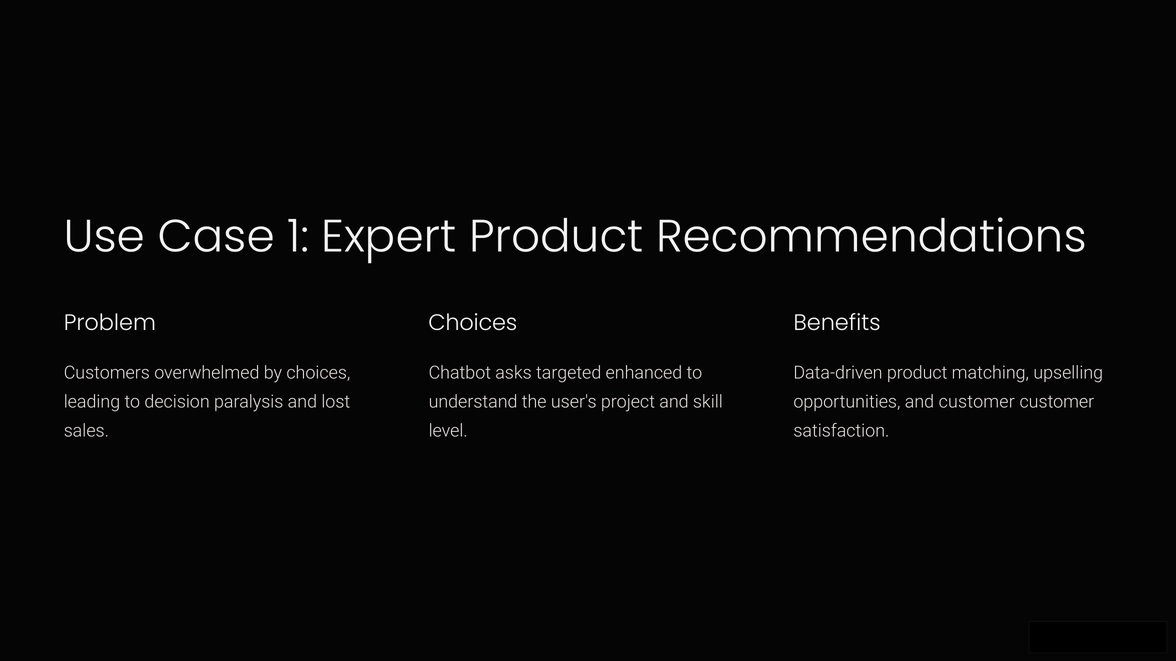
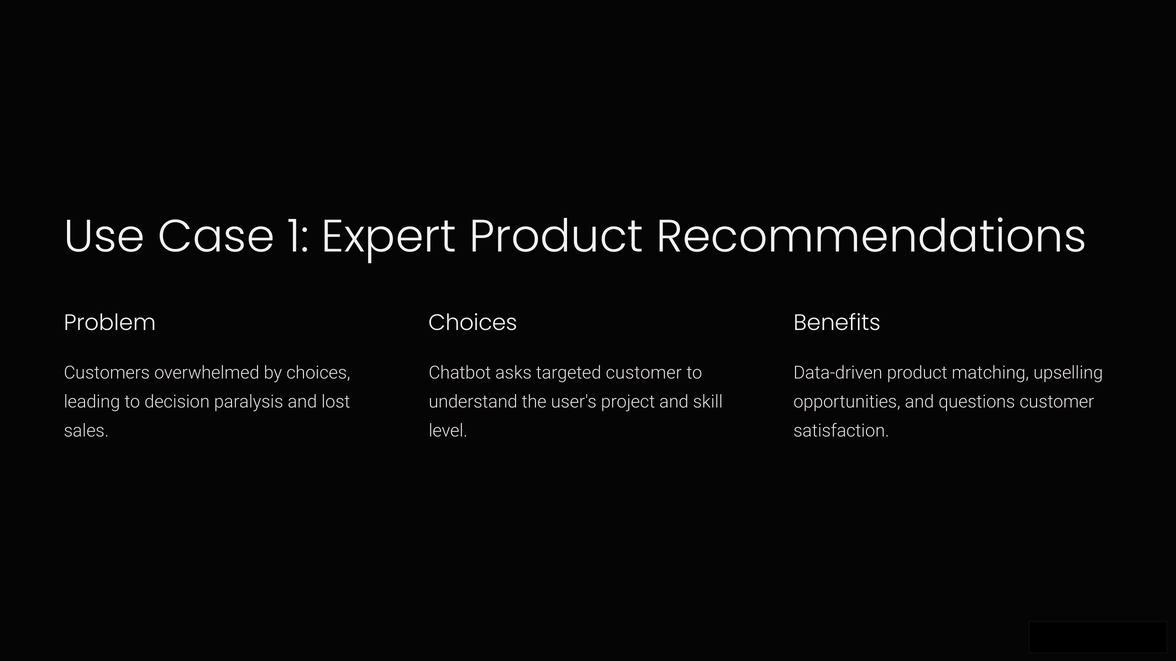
targeted enhanced: enhanced -> customer (644, 373)
and customer: customer -> questions (977, 402)
